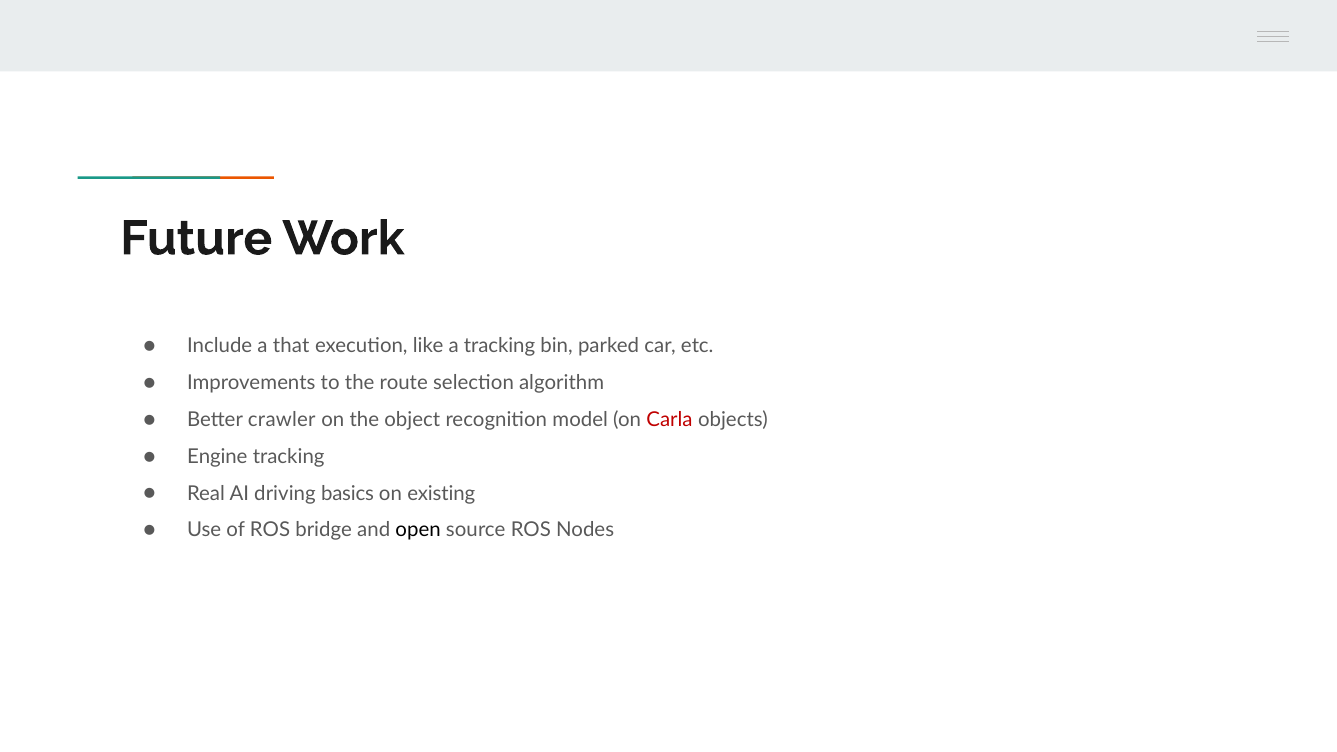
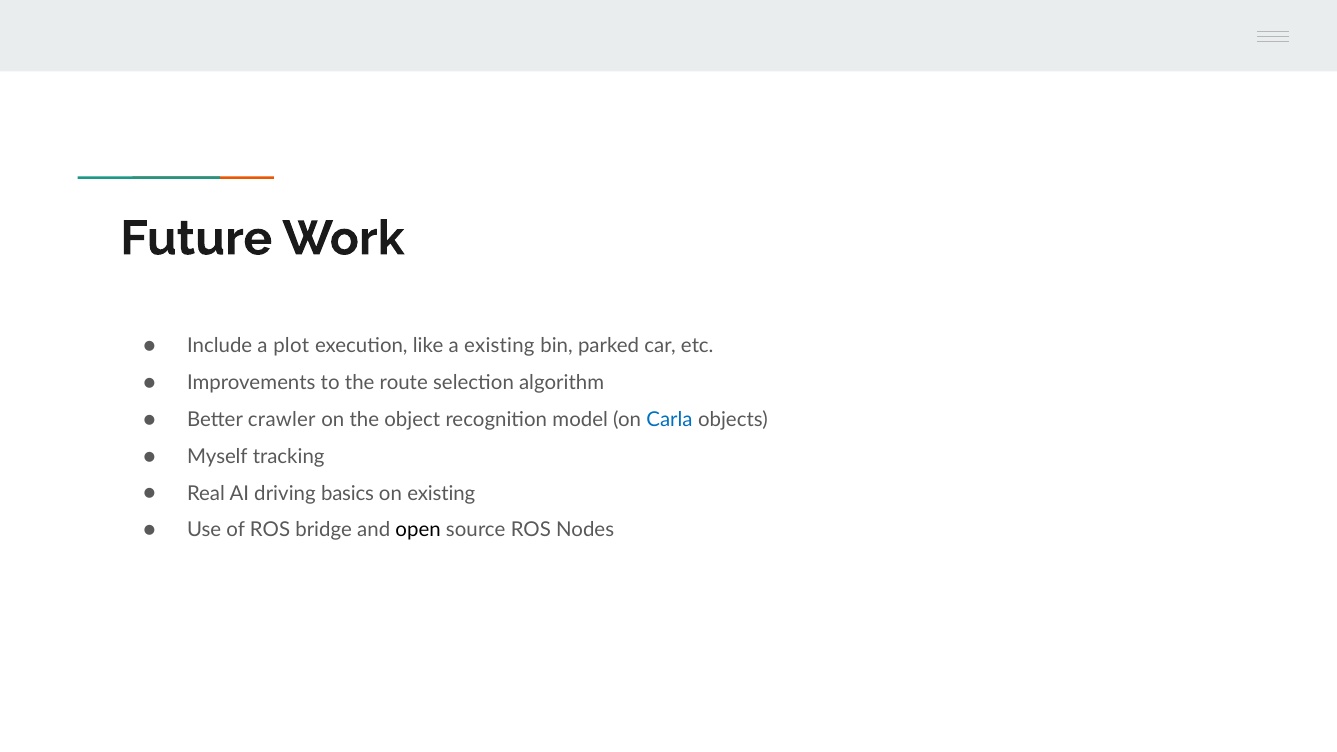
that: that -> plot (291, 346)
a tracking: tracking -> existing (499, 346)
Carla colour: red -> blue (669, 420)
Engine: Engine -> Myself (217, 457)
